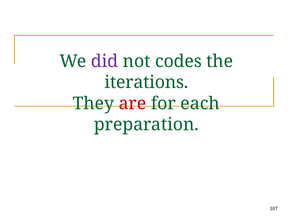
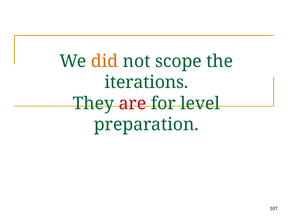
did colour: purple -> orange (105, 61)
codes: codes -> scope (178, 61)
each: each -> level (200, 103)
